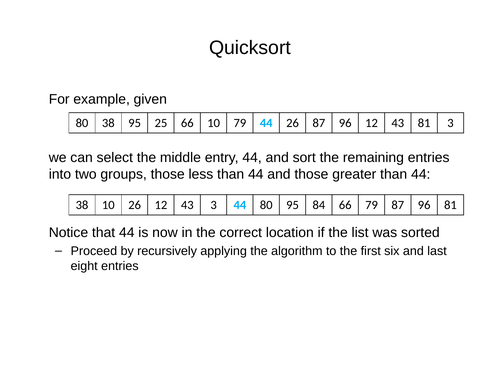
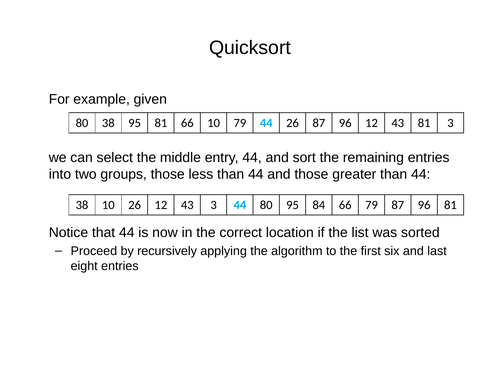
95 25: 25 -> 81 (161, 123)
